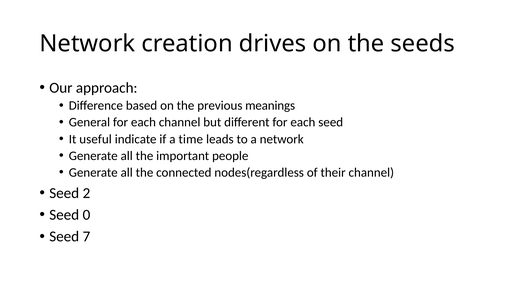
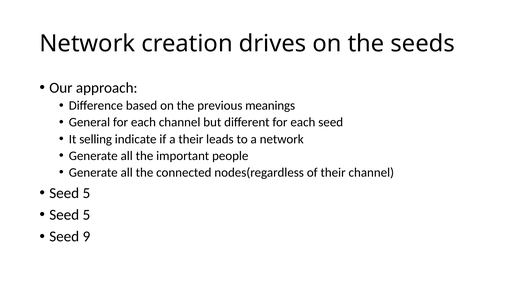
useful: useful -> selling (96, 139)
a time: time -> their (191, 139)
2: 2 -> 5 (86, 193)
0: 0 -> 5 (86, 215)
7: 7 -> 9 (86, 237)
